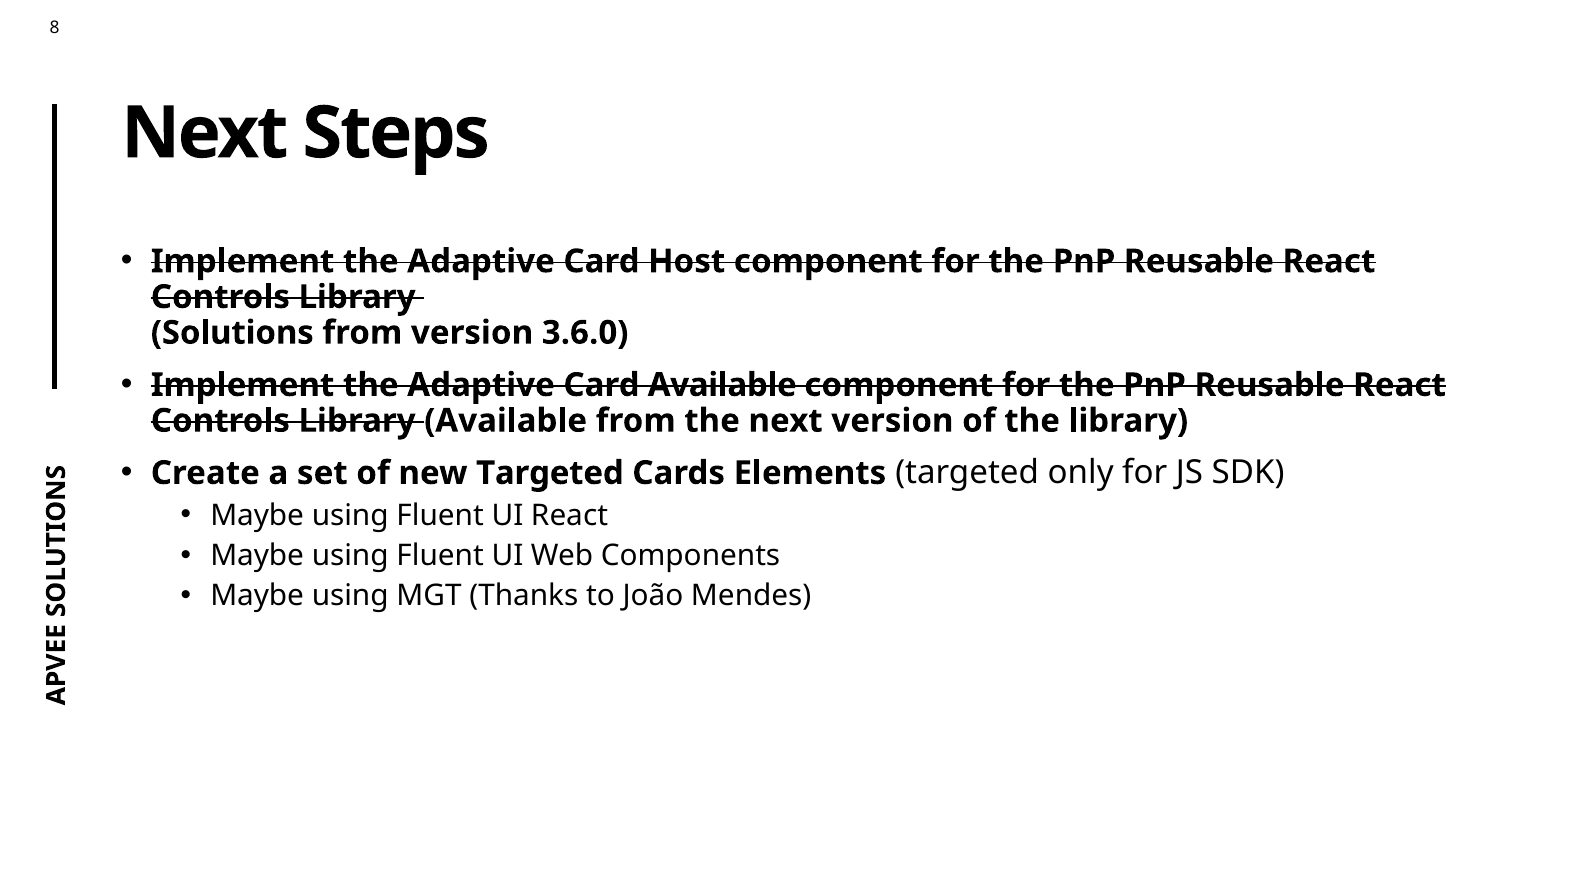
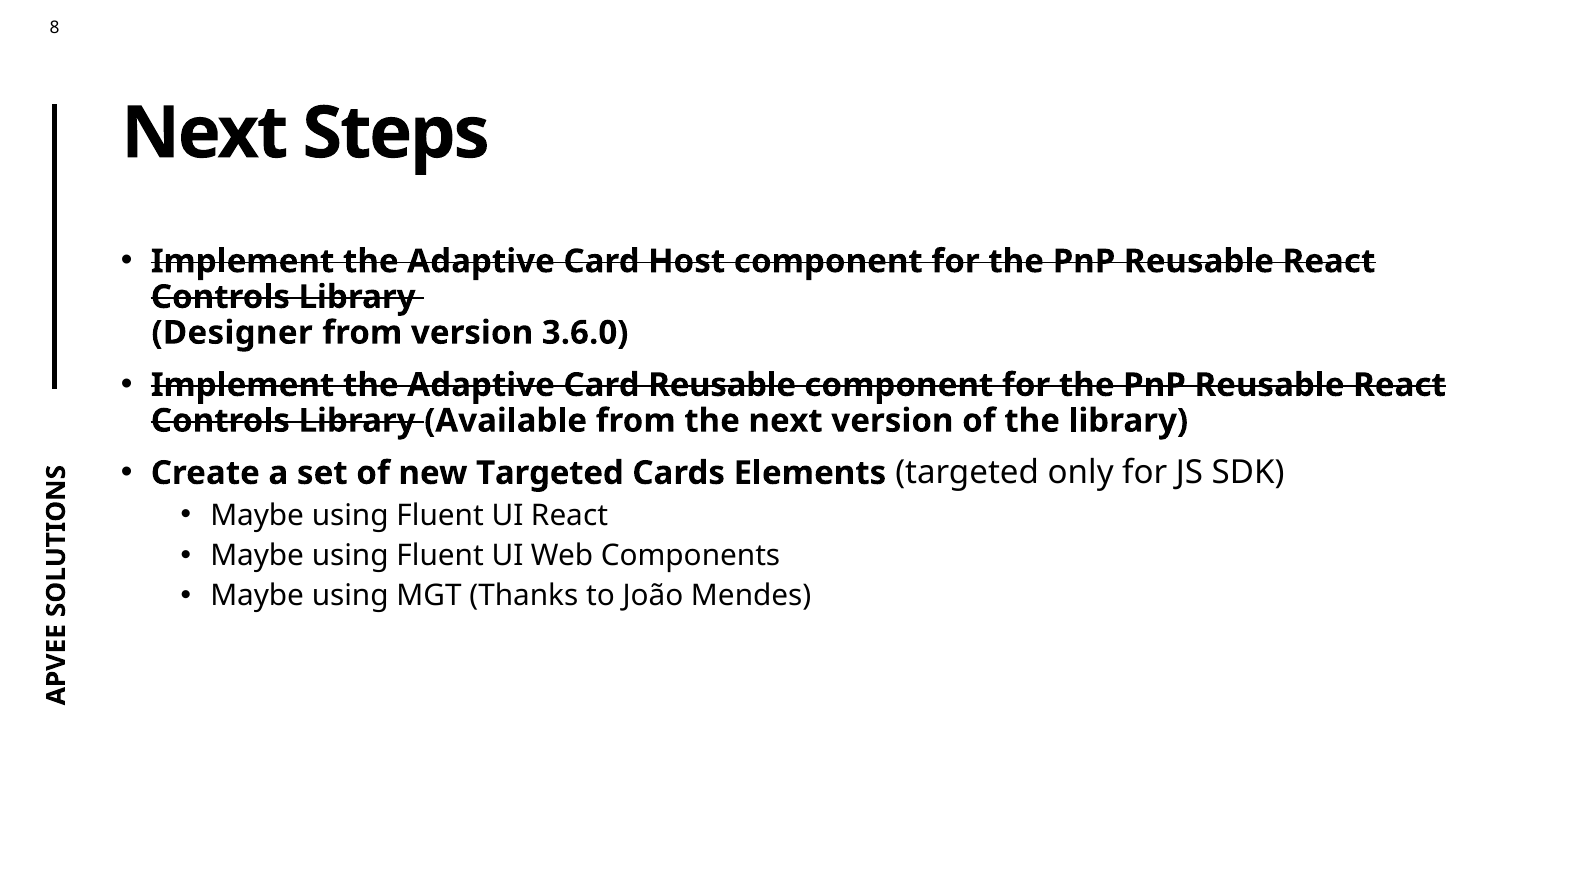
Solutions: Solutions -> Designer (232, 333)
Card Available: Available -> Reusable (722, 385)
